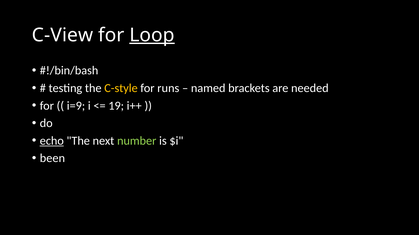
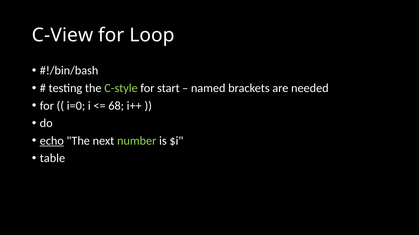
Loop underline: present -> none (152, 35)
C-style colour: yellow -> light green (121, 88)
runs: runs -> start (168, 88)
i=9: i=9 -> i=0 (76, 106)
19: 19 -> 68 (116, 106)
been: been -> table (52, 159)
